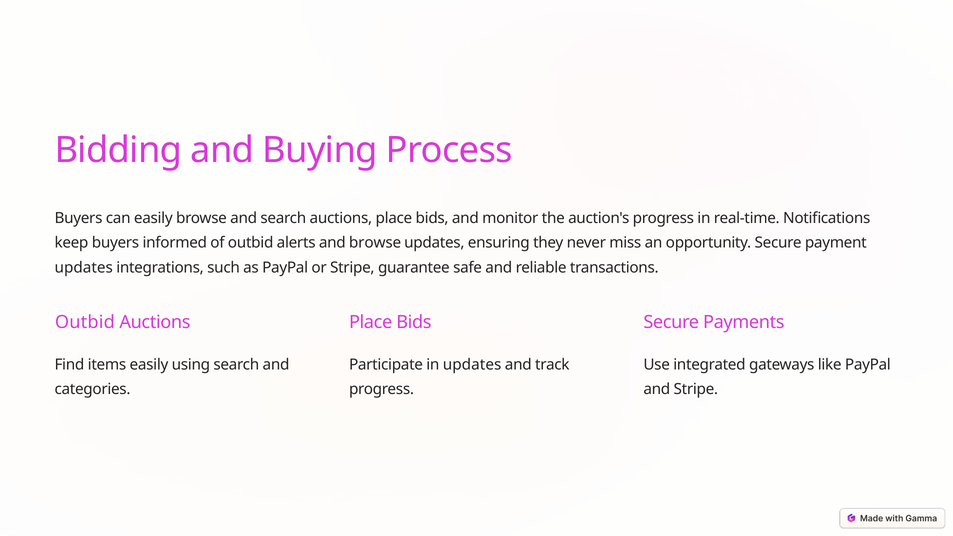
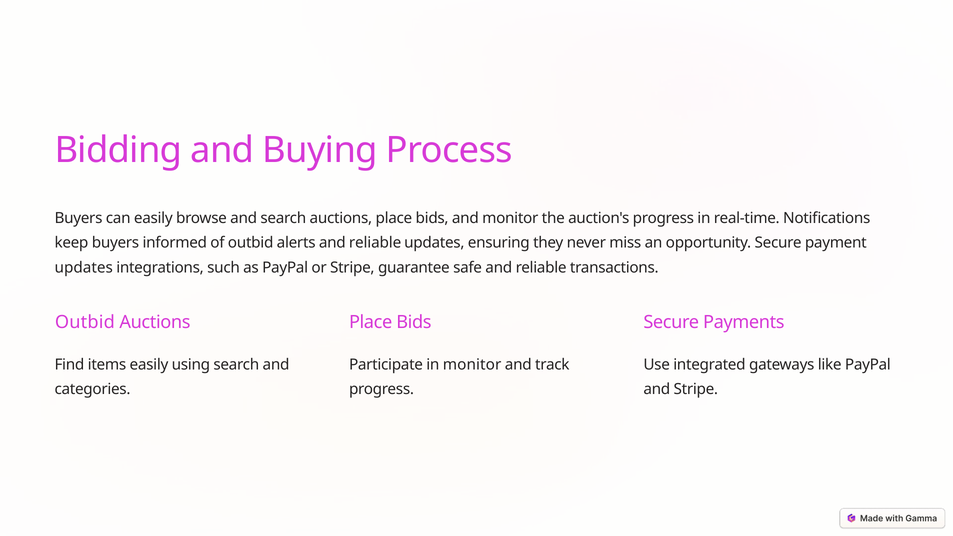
alerts and browse: browse -> reliable (375, 243)
in updates: updates -> monitor (472, 364)
